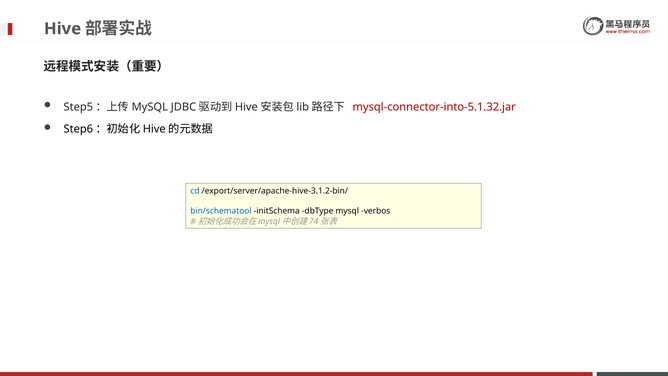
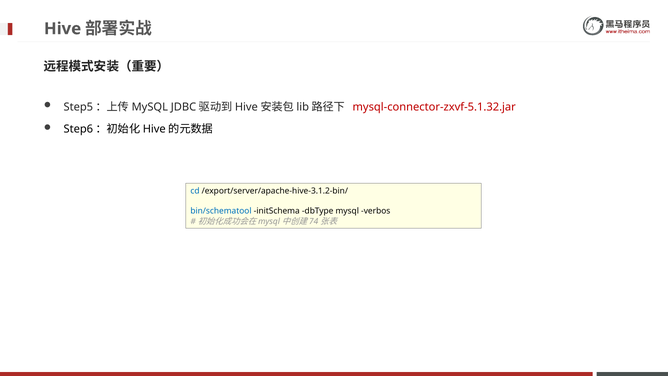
mysql-connector-into-5.1.32.jar: mysql-connector-into-5.1.32.jar -> mysql-connector-zxvf-5.1.32.jar (434, 107)
